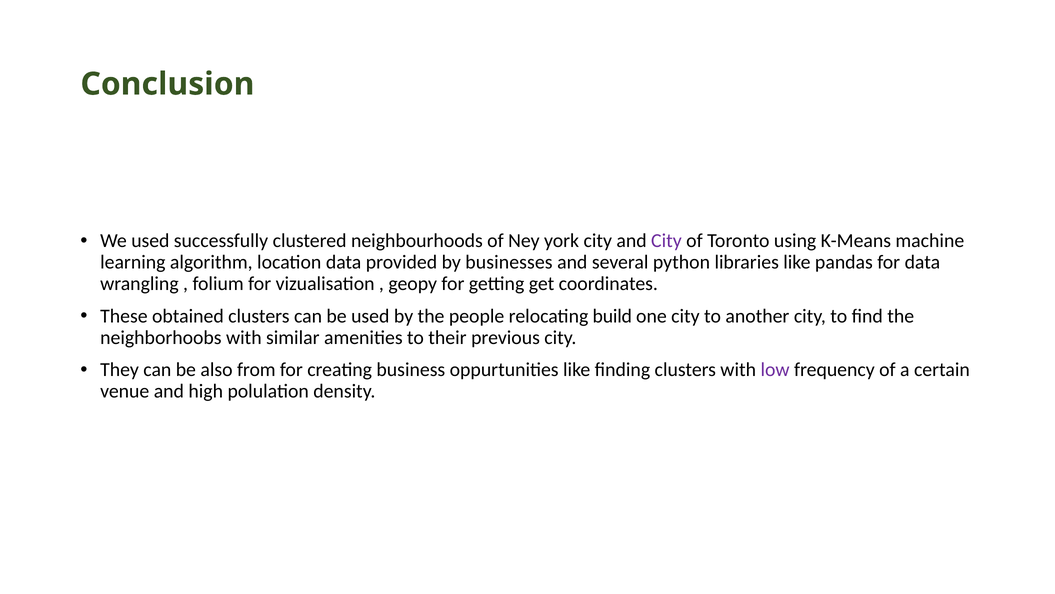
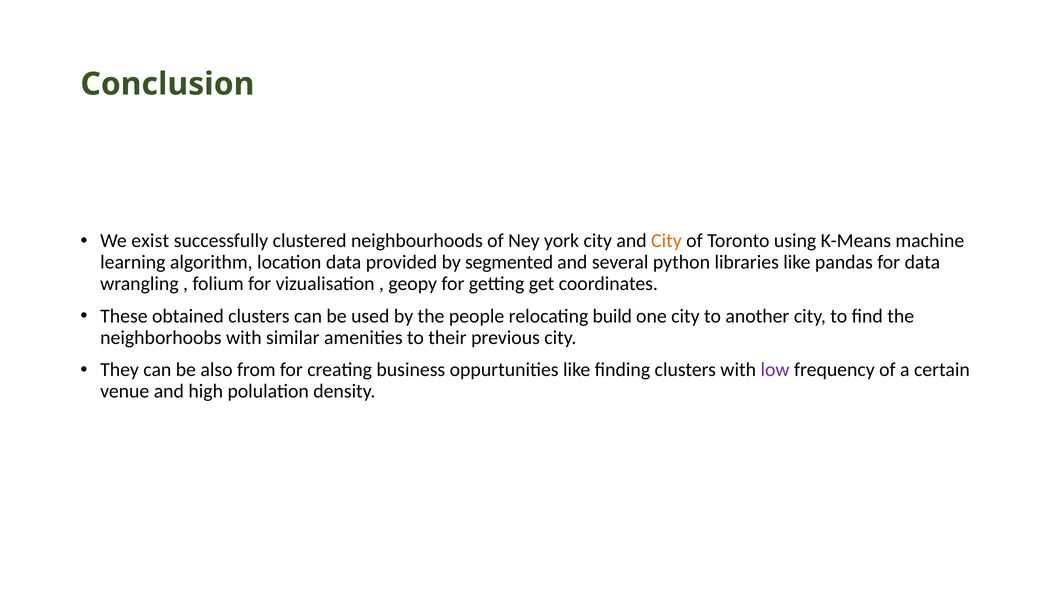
We used: used -> exist (150, 241)
City colour: purple -> orange (666, 241)
businesses: businesses -> segmented (509, 262)
